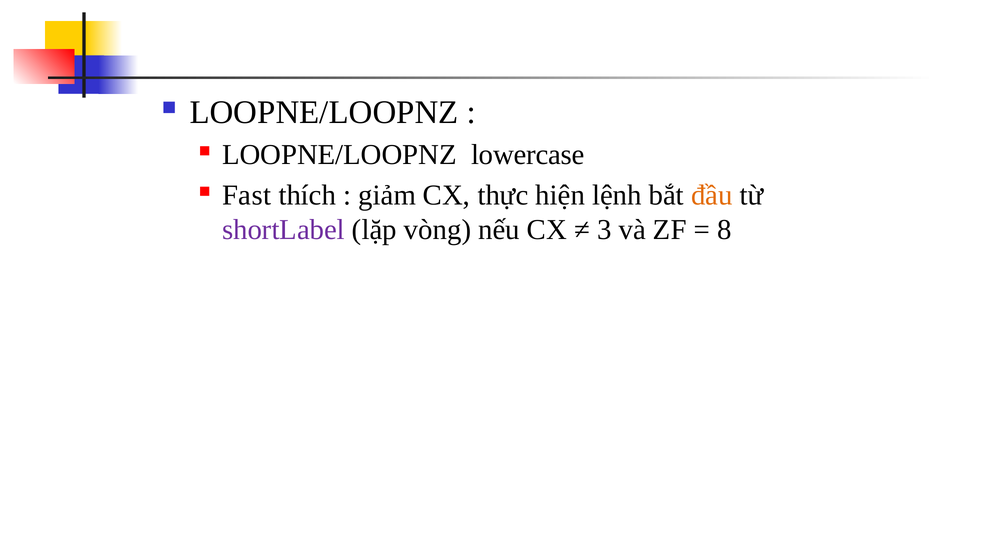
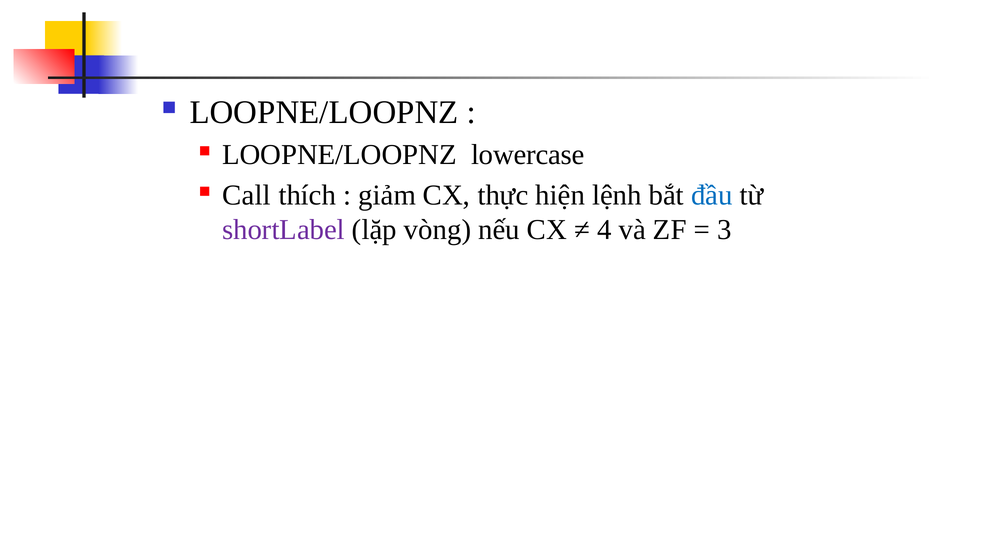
Fast: Fast -> Call (247, 195)
đầu colour: orange -> blue (712, 195)
3: 3 -> 4 (604, 230)
8: 8 -> 3 (724, 230)
